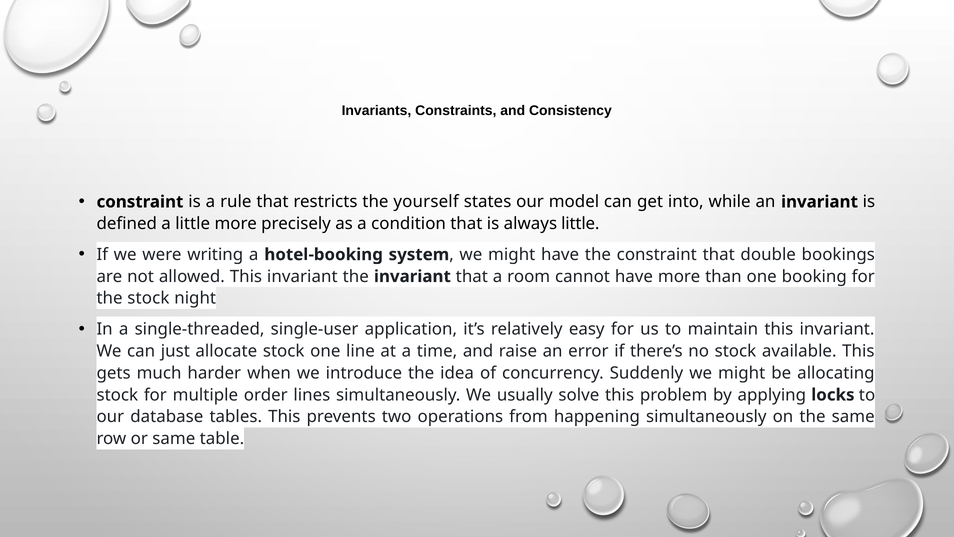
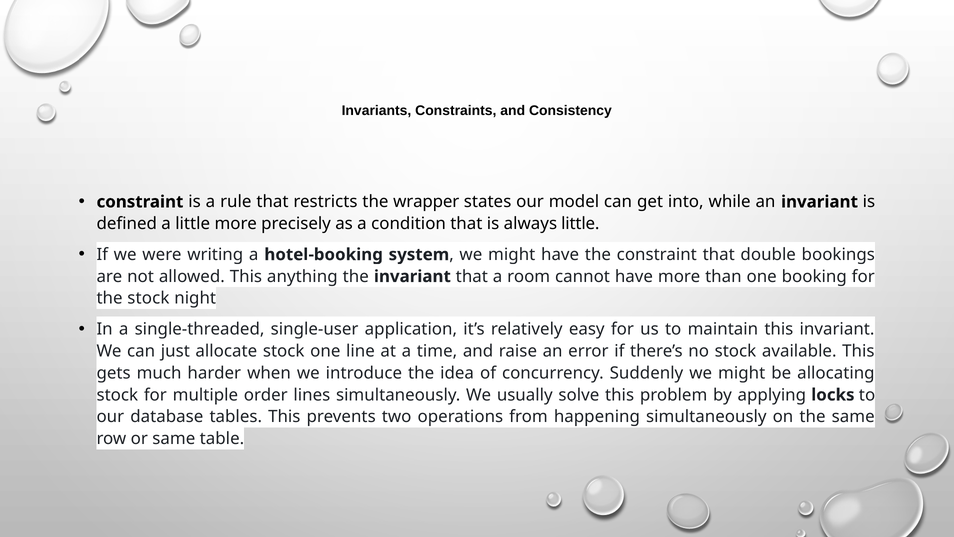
yourself: yourself -> wrapper (426, 202)
invariant: invariant -> anything (302, 276)
